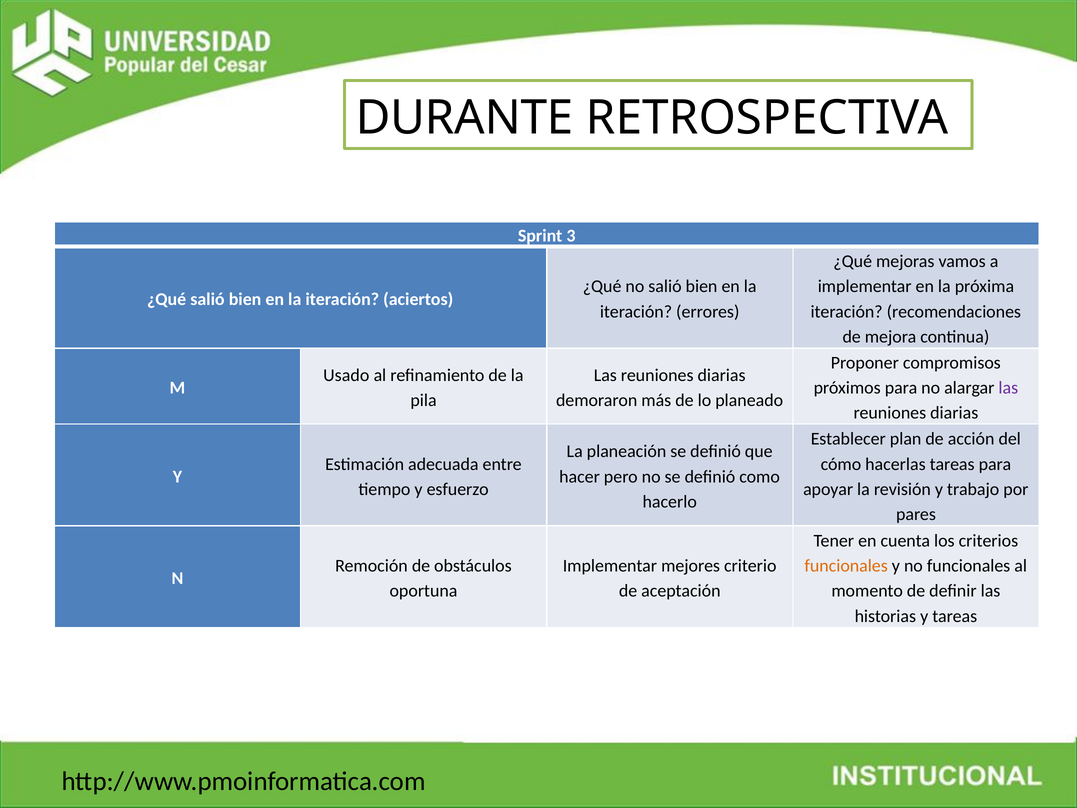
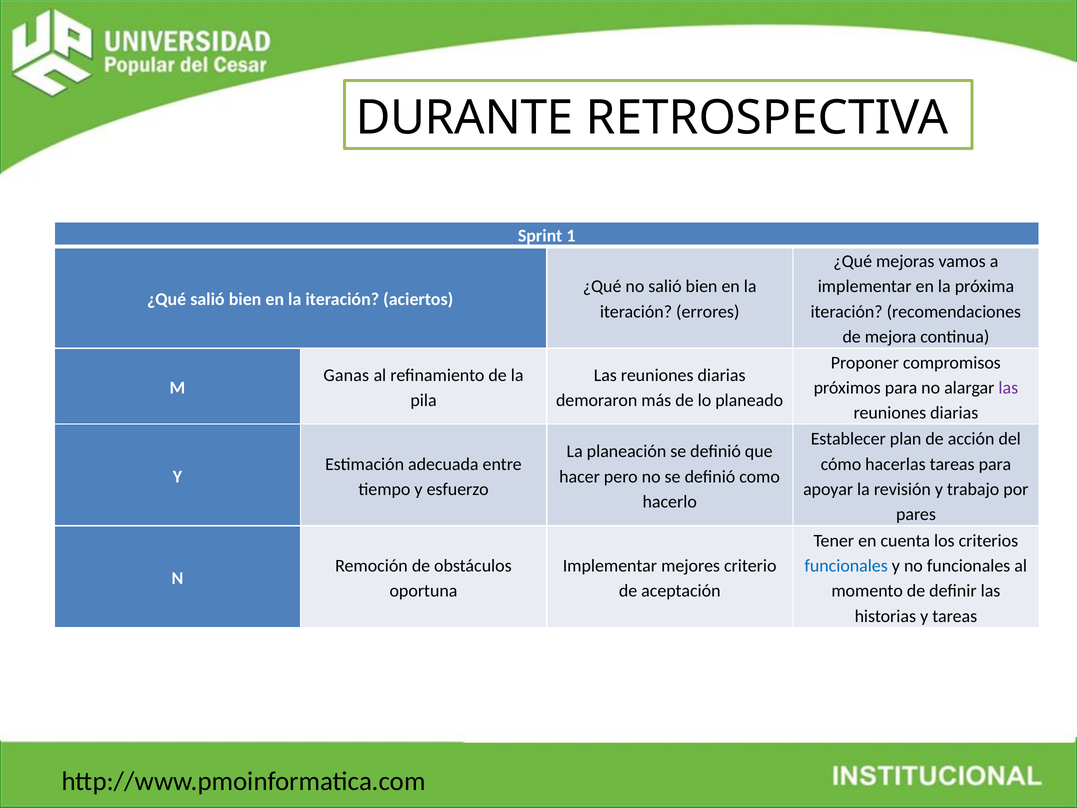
3: 3 -> 1 (571, 236)
Usado: Usado -> Ganas (346, 375)
funcionales colour: orange -> blue (846, 566)
